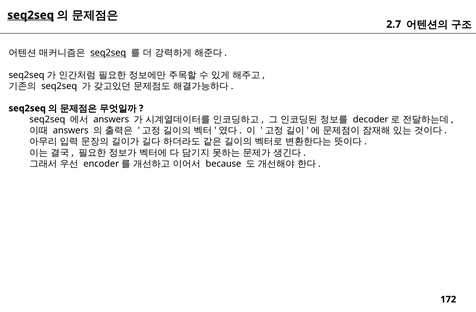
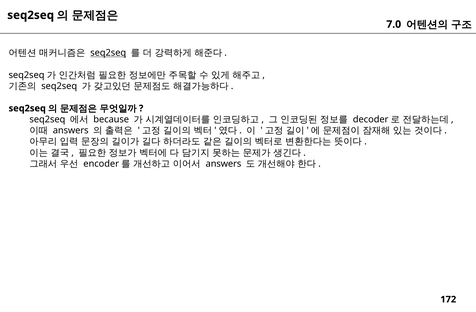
seq2seq underline: present -> none (31, 15)
2.7: 2.7 -> 7.0 (394, 24)
answers: answers -> because (111, 120)
because: because -> answers (223, 164)
